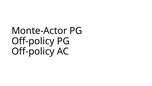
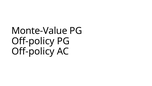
Monte-Actor: Monte-Actor -> Monte-Value (39, 31)
